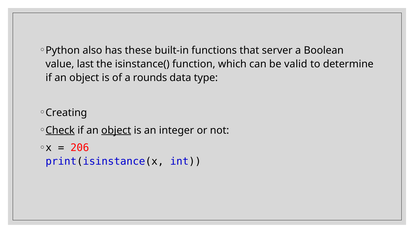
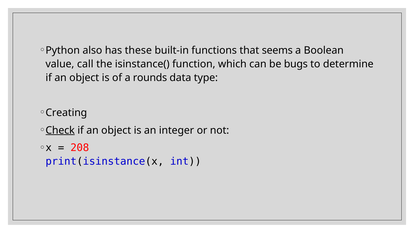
server: server -> seems (277, 50)
last: last -> call (85, 64)
valid: valid -> bugs (296, 64)
object underline: present -> none (116, 130)
206: 206 -> 208 (80, 148)
